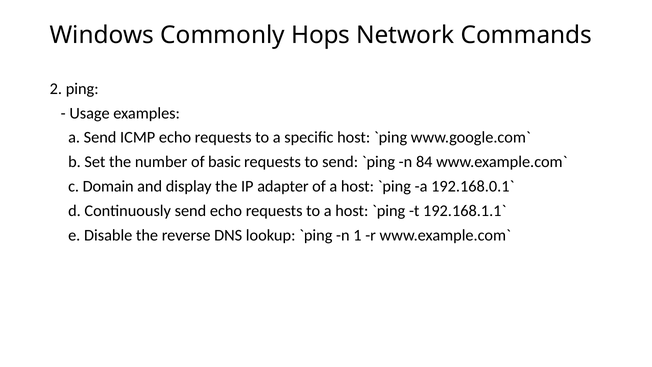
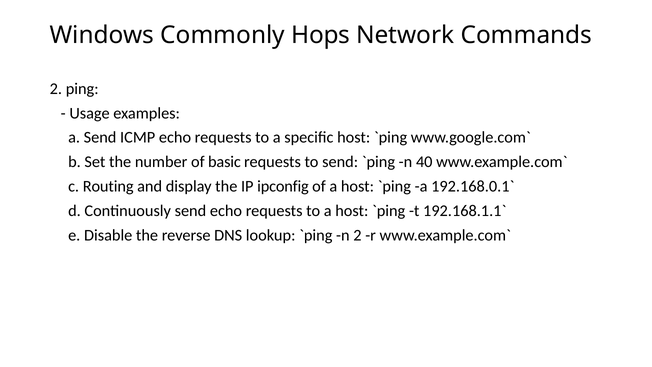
84: 84 -> 40 (424, 162)
Domain: Domain -> Routing (108, 186)
adapter: adapter -> ipconfig (283, 186)
n 1: 1 -> 2 (357, 235)
